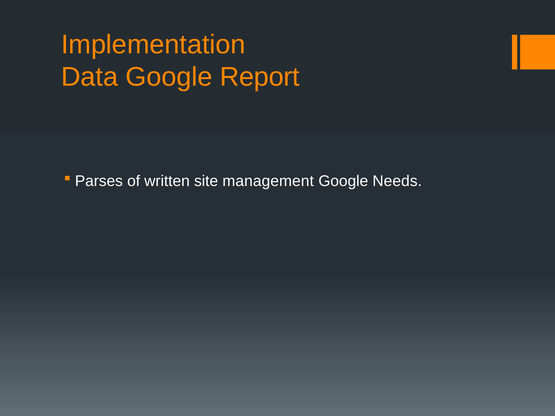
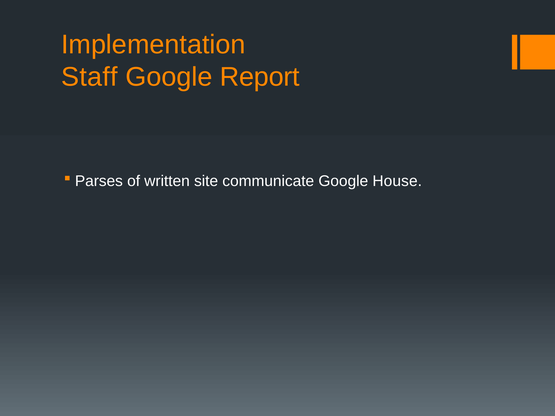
Data: Data -> Staff (89, 77)
management: management -> communicate (268, 181)
Needs: Needs -> House (397, 181)
